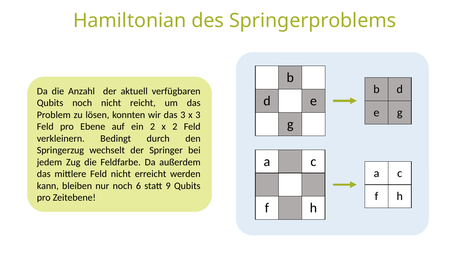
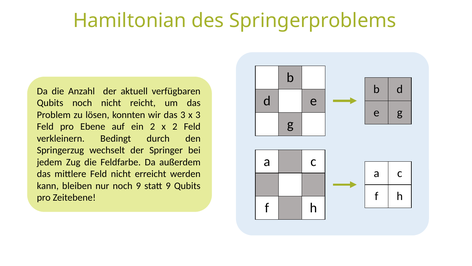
noch 6: 6 -> 9 (138, 185)
